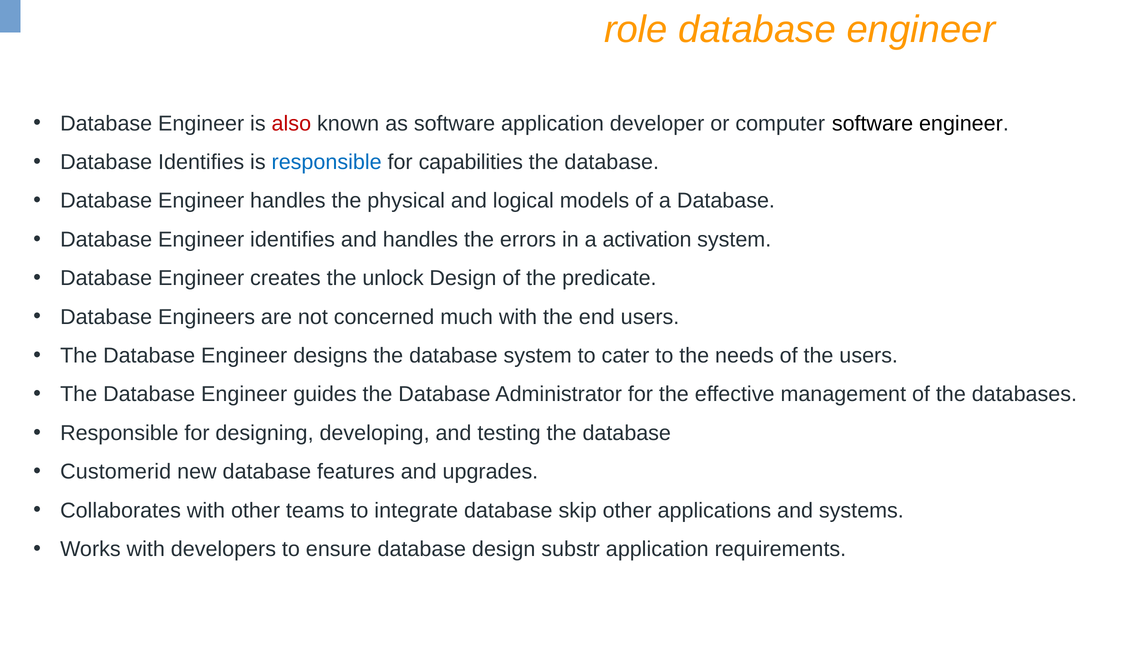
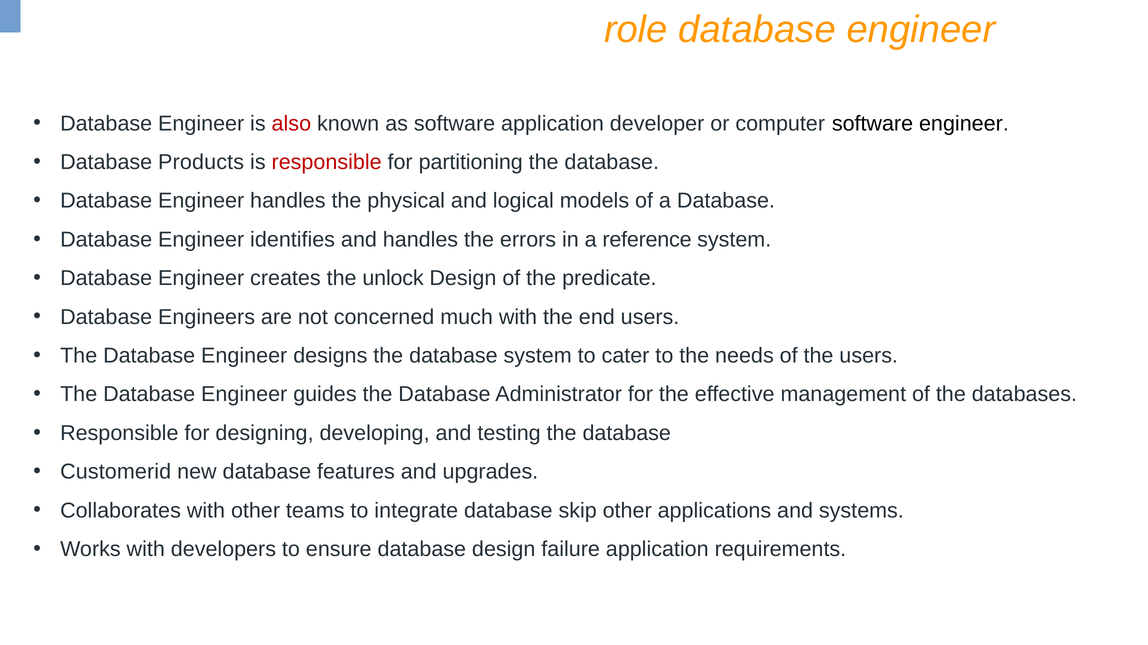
Database Identifies: Identifies -> Products (201, 162)
responsible colour: blue -> red (327, 162)
capabilities: capabilities -> partitioning (471, 162)
activation: activation -> reference (647, 240)
substr: substr -> failure (571, 550)
